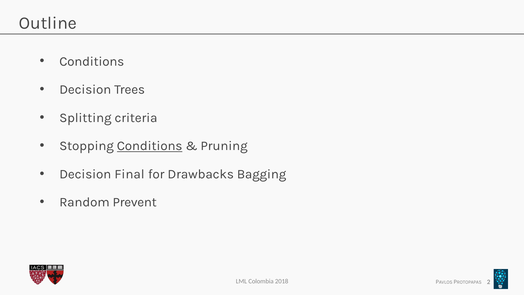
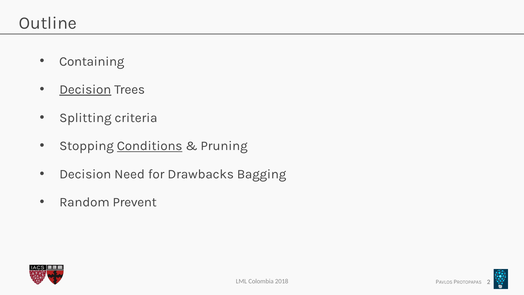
Conditions: Conditions -> Containing (92, 61)
Decision underline: none -> present (85, 89)
Final: Final -> Need (130, 174)
